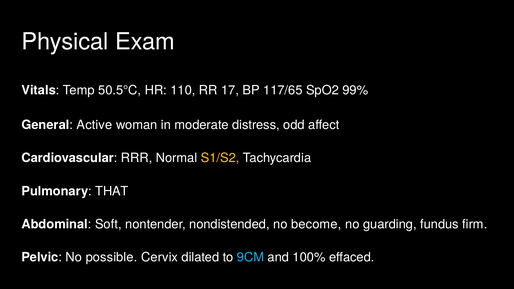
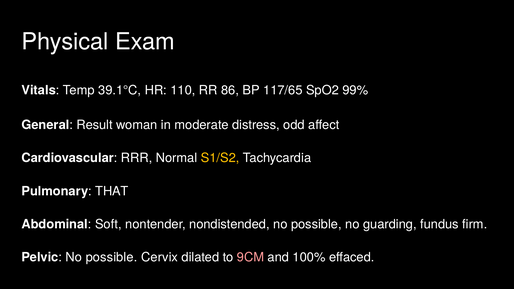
50.5°C: 50.5°C -> 39.1°C (120, 90)
17: 17 -> 86 (230, 90)
Active: Active -> Result (95, 125)
nondistended no become: become -> possible (316, 224)
9CM colour: light blue -> pink (250, 257)
